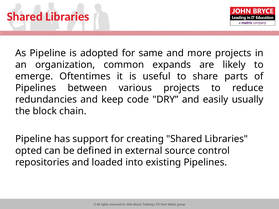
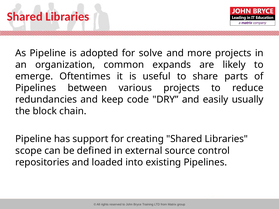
same: same -> solve (151, 53)
opted: opted -> scope (29, 151)
